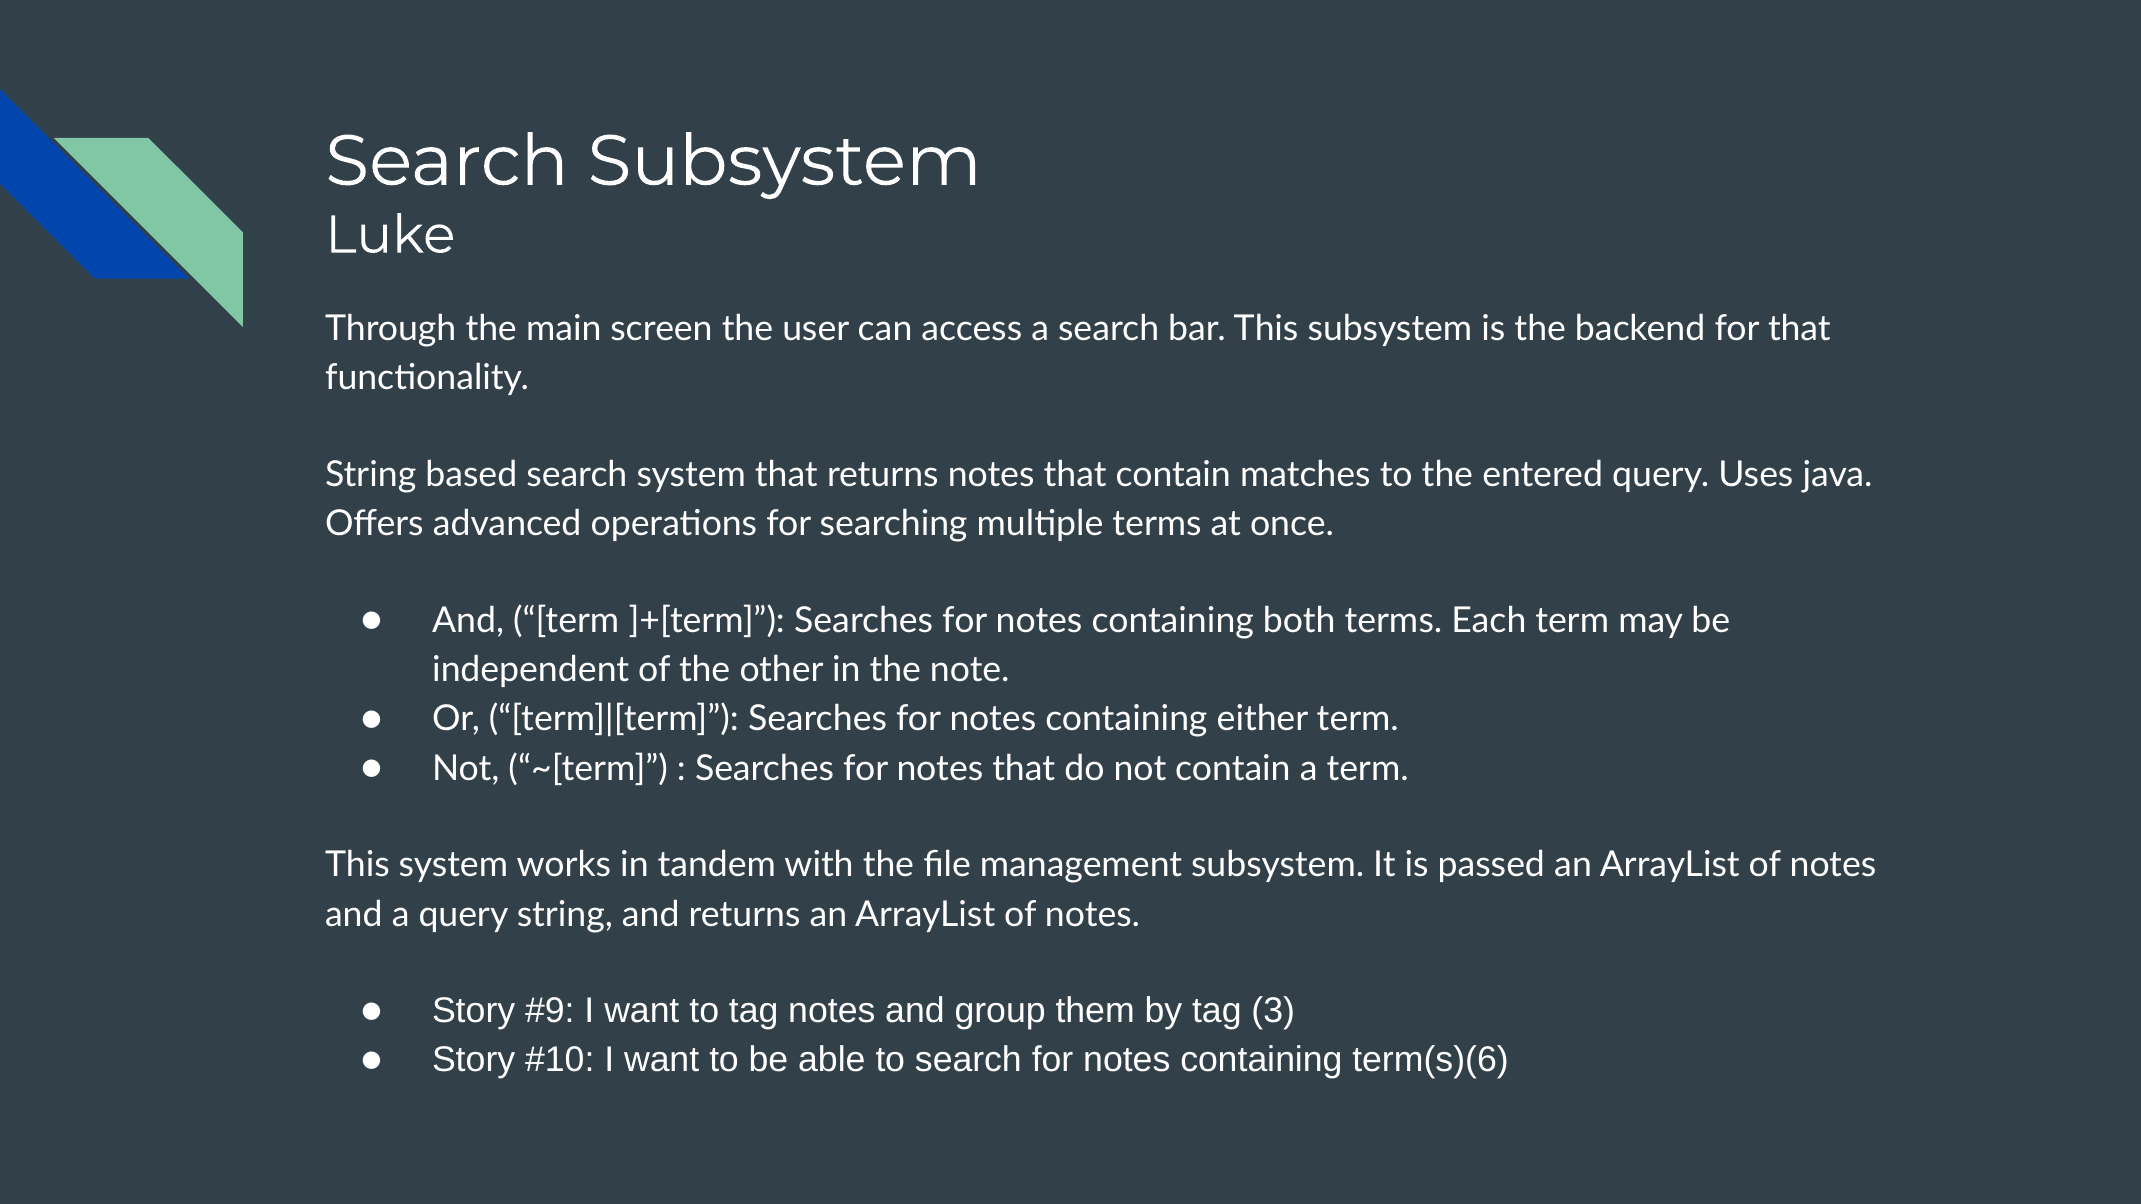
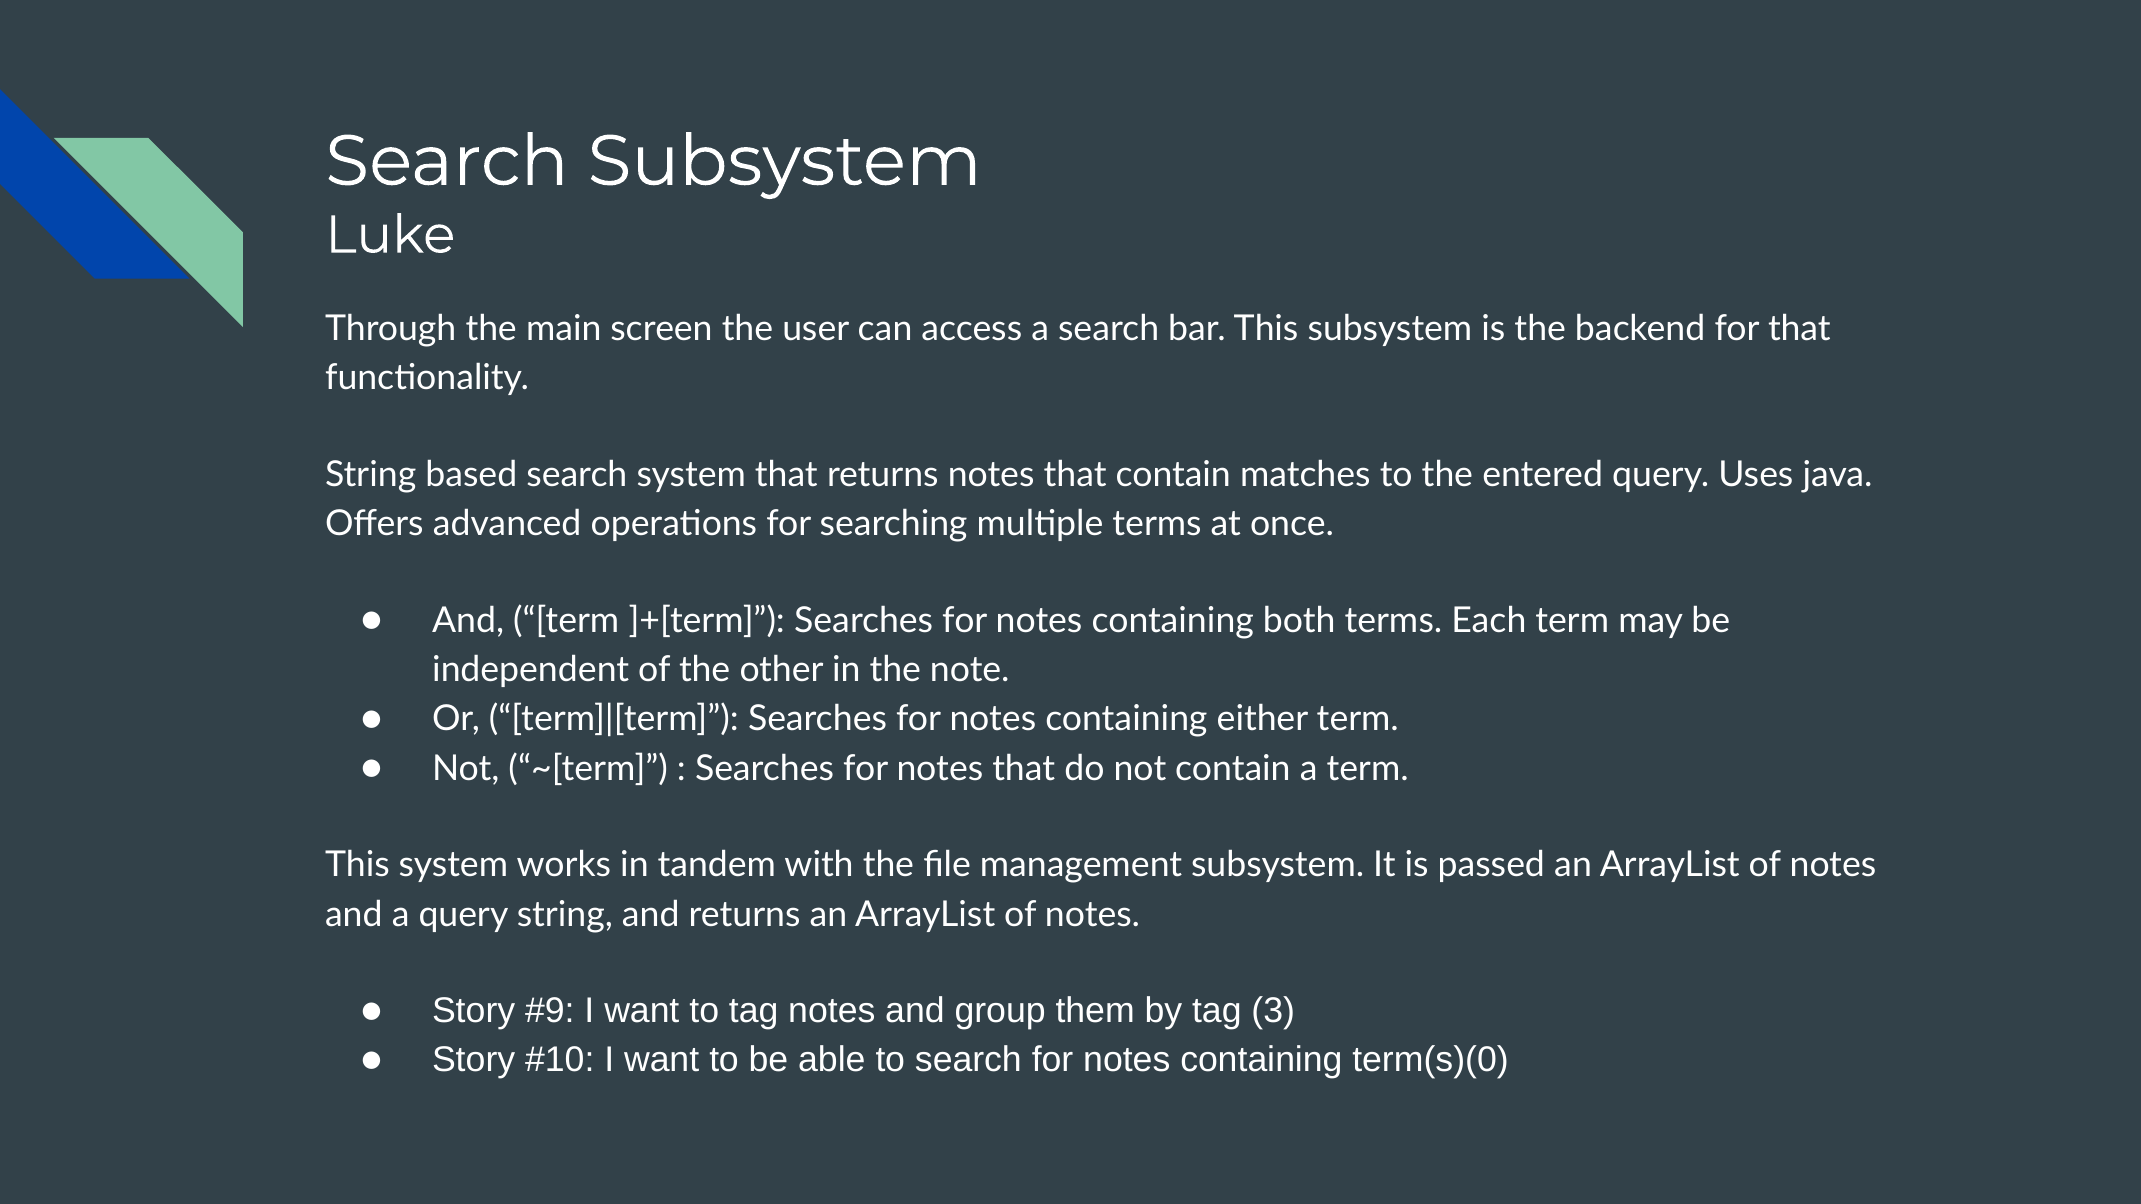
term(s)(6: term(s)(6 -> term(s)(0 (1431, 1061)
